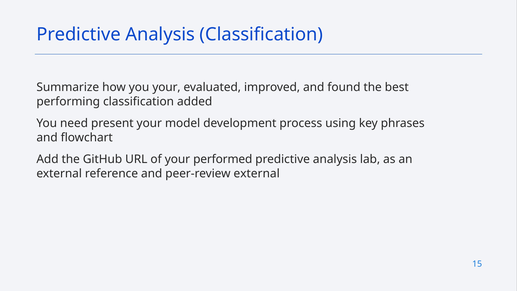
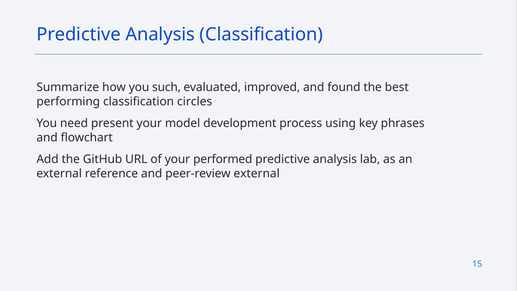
you your: your -> such (166, 87)
added: added -> circles (195, 101)
